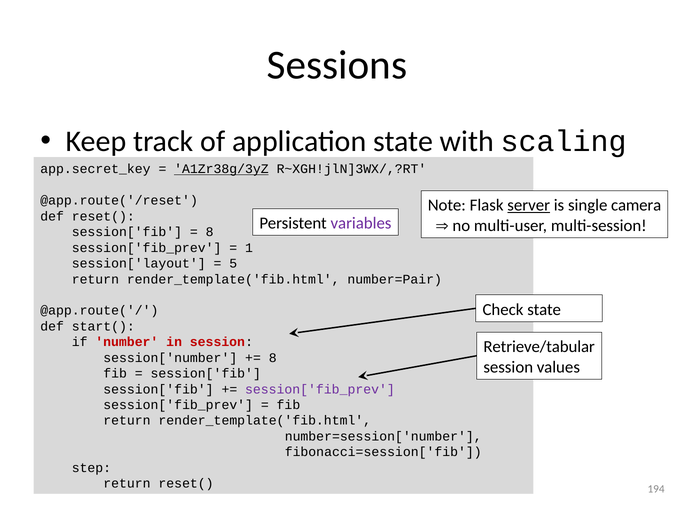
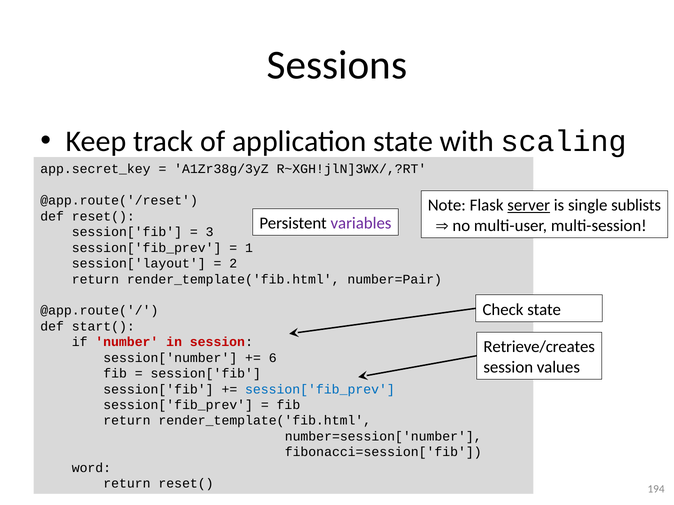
A1Zr38g/3yZ underline: present -> none (221, 169)
camera: camera -> sublists (636, 205)
8: 8 -> 3 (210, 232)
5: 5 -> 2 (233, 264)
Retrieve/tabular: Retrieve/tabular -> Retrieve/creates (539, 347)
8: 8 -> 6 (273, 358)
session['fib_prev colour: purple -> blue (320, 390)
step: step -> word (91, 468)
